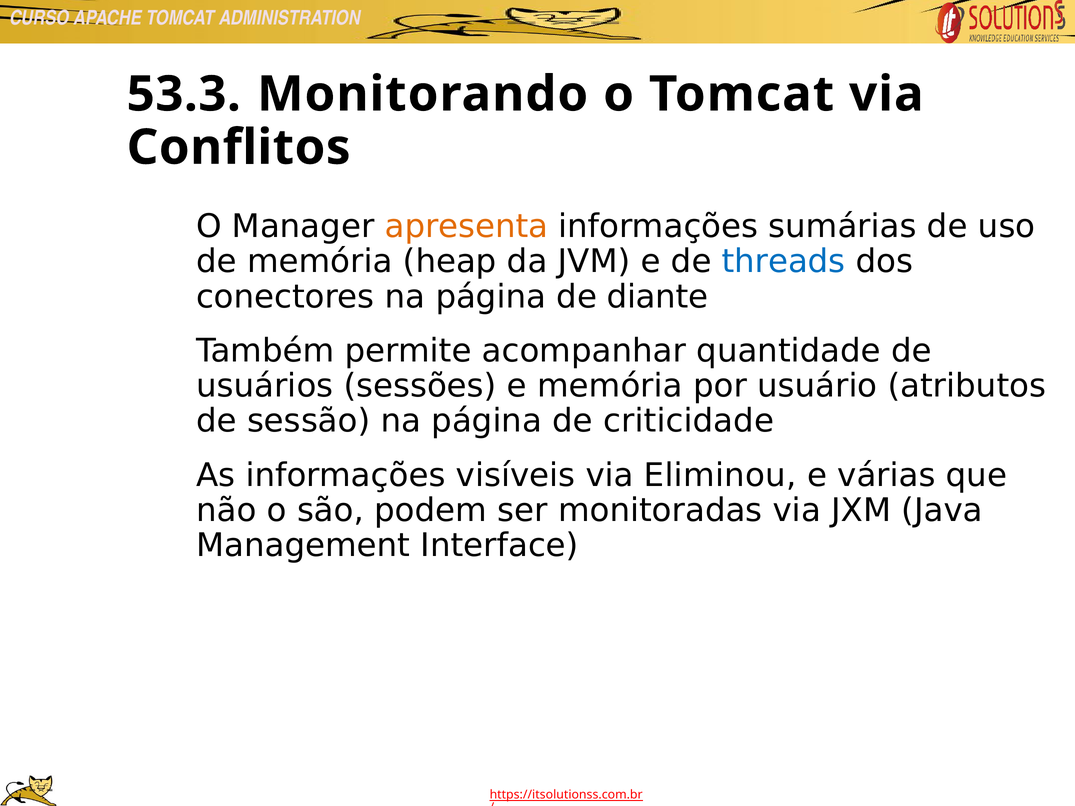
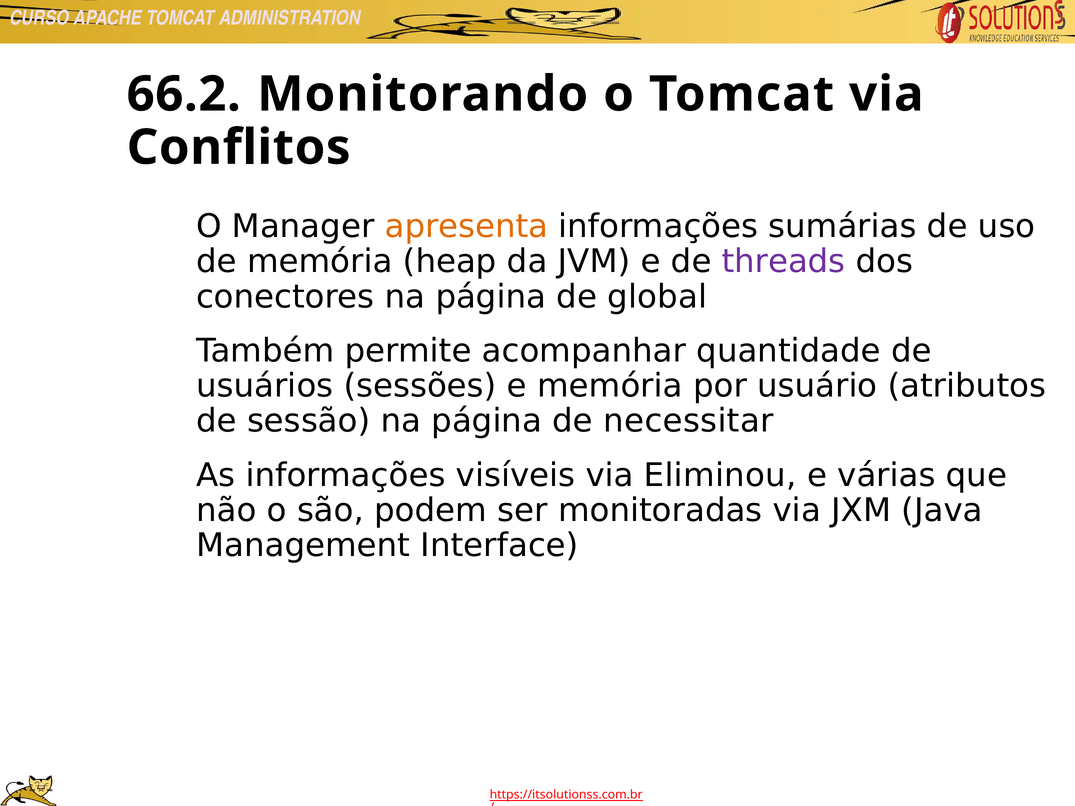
53.3: 53.3 -> 66.2 (184, 94)
threads colour: blue -> purple (784, 262)
diante: diante -> global (657, 297)
criticidade: criticidade -> necessitar (689, 421)
